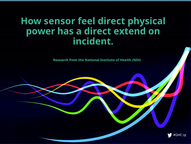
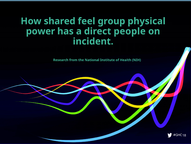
sensor: sensor -> shared (60, 21)
feel direct: direct -> group (111, 21)
extend: extend -> people (130, 31)
